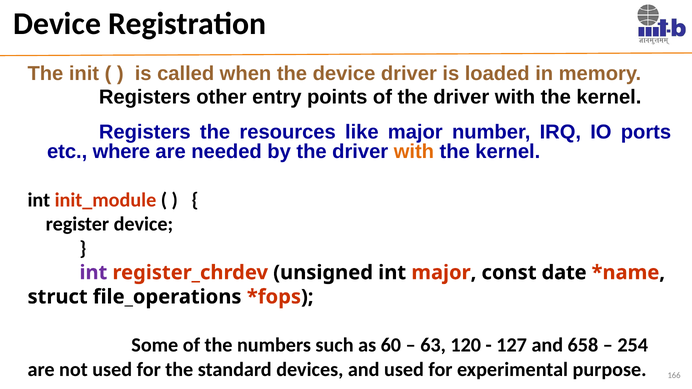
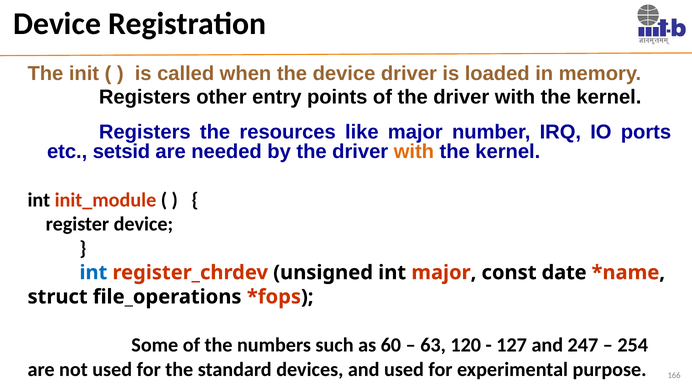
where: where -> setsid (121, 152)
int colour: purple -> blue (93, 273)
658: 658 -> 247 (583, 345)
